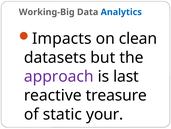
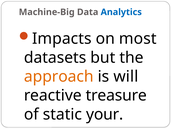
Working-Big: Working-Big -> Machine-Big (47, 12)
clean: clean -> most (138, 38)
approach colour: purple -> orange (59, 76)
last: last -> will (126, 76)
